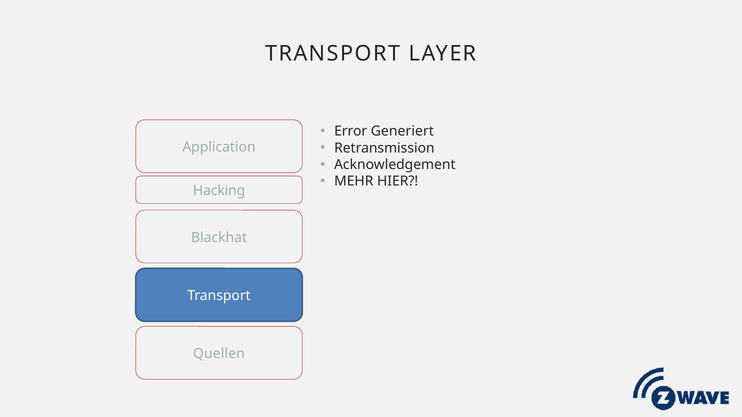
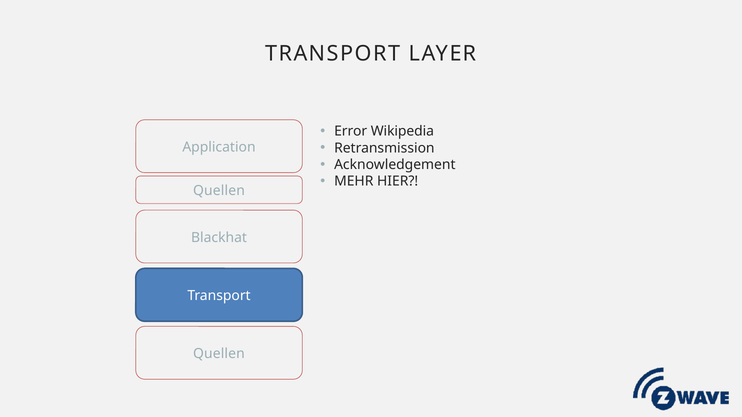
Generiert: Generiert -> Wikipedia (402, 131)
Hacking: Hacking -> Quellen (219, 191)
